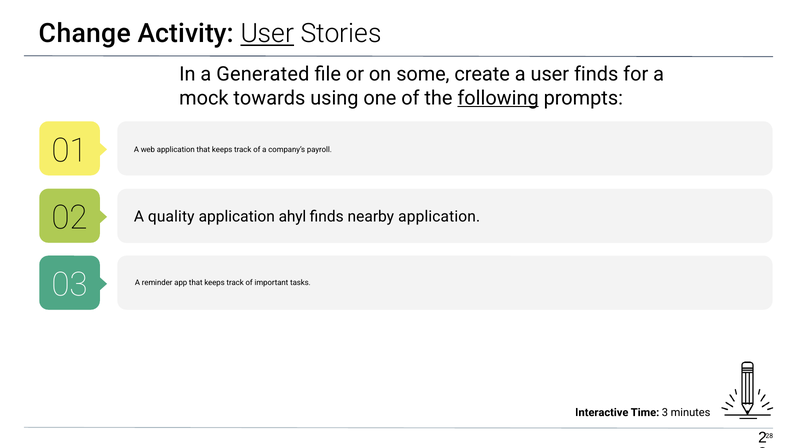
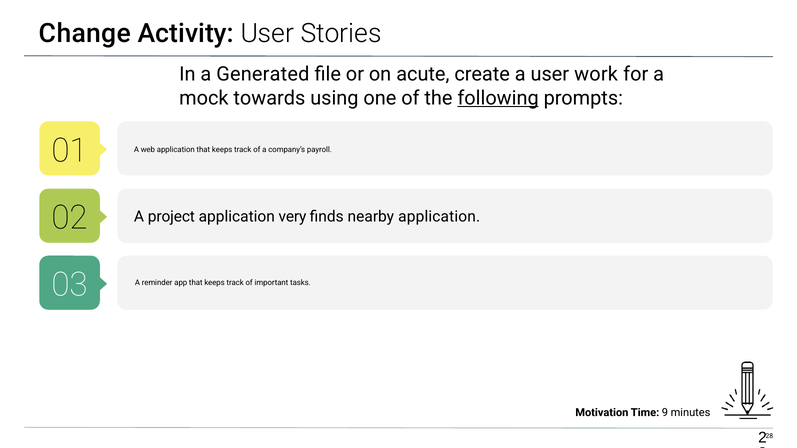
User underline: present -> none (267, 34)
some: some -> acute (423, 74)
user finds: finds -> work (596, 74)
quality: quality -> project (171, 217)
ahyl: ahyl -> very (292, 217)
Interactive: Interactive -> Motivation (602, 413)
3: 3 -> 9 (665, 413)
